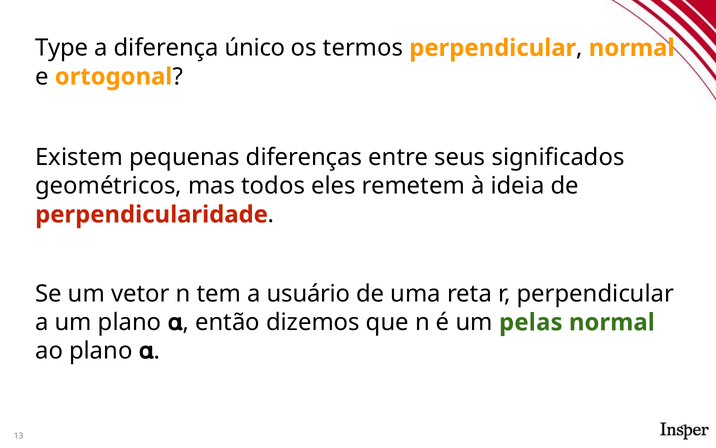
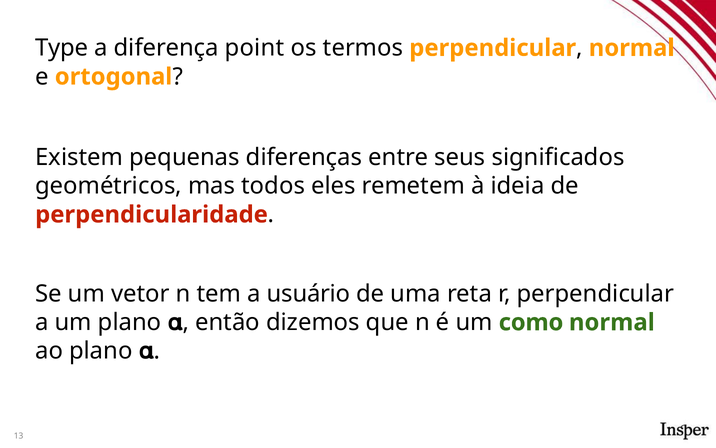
único: único -> point (255, 48)
pelas: pelas -> como (531, 322)
